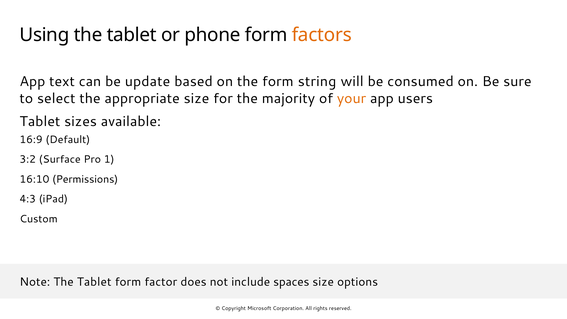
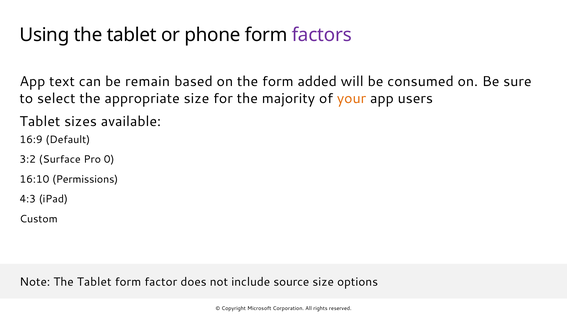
factors colour: orange -> purple (322, 35)
update: update -> remain (148, 82)
string: string -> added (317, 82)
1: 1 -> 0 (109, 159)
spaces: spaces -> source (291, 282)
